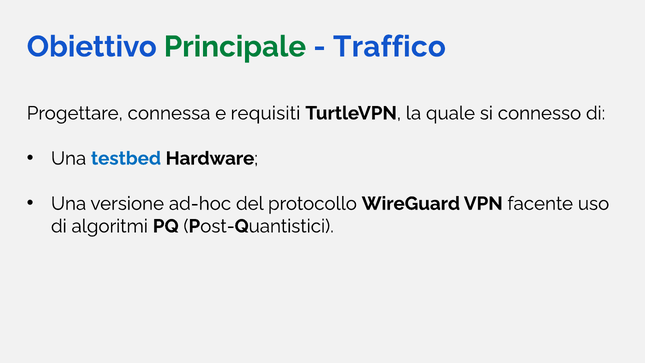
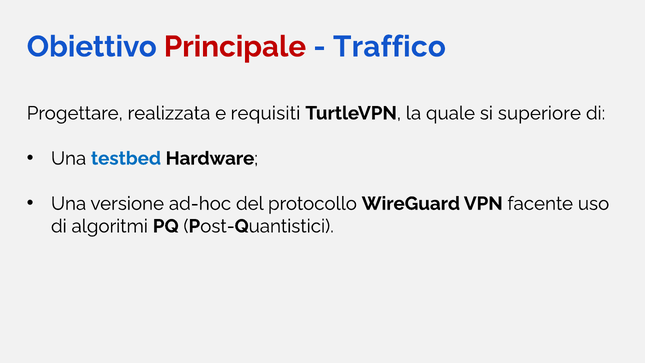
Principale colour: green -> red (235, 47)
connessa: connessa -> realizzata (169, 113)
connesso: connesso -> superiore (539, 113)
